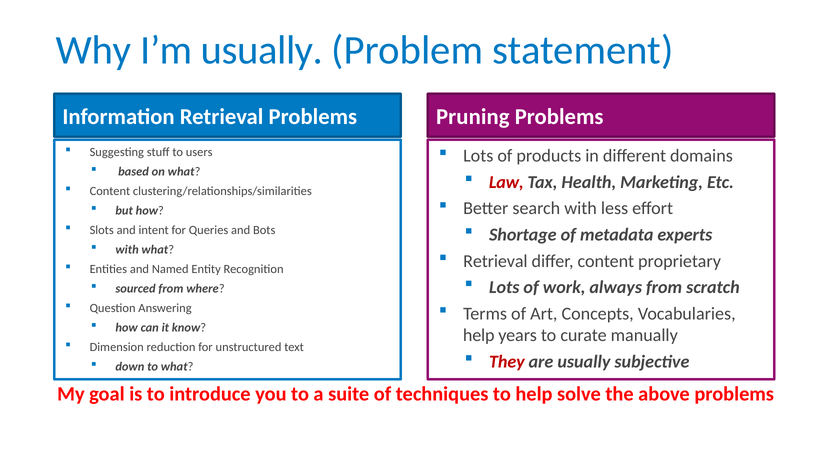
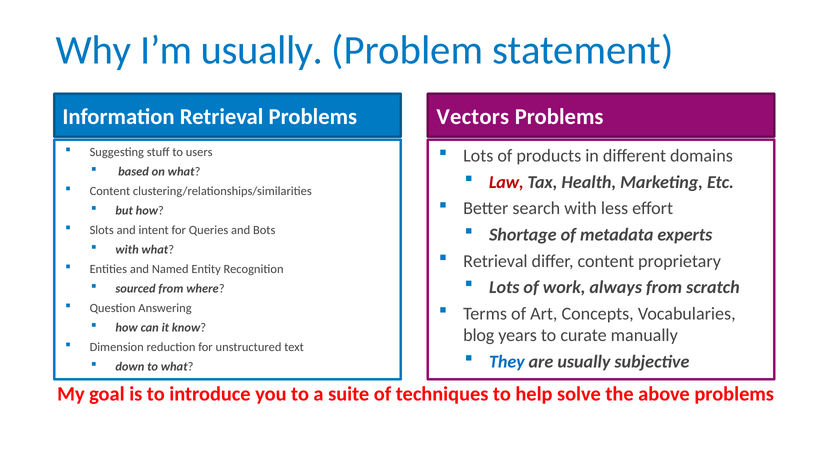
Pruning: Pruning -> Vectors (473, 117)
help: help -> blog (479, 335)
They colour: red -> blue (507, 361)
